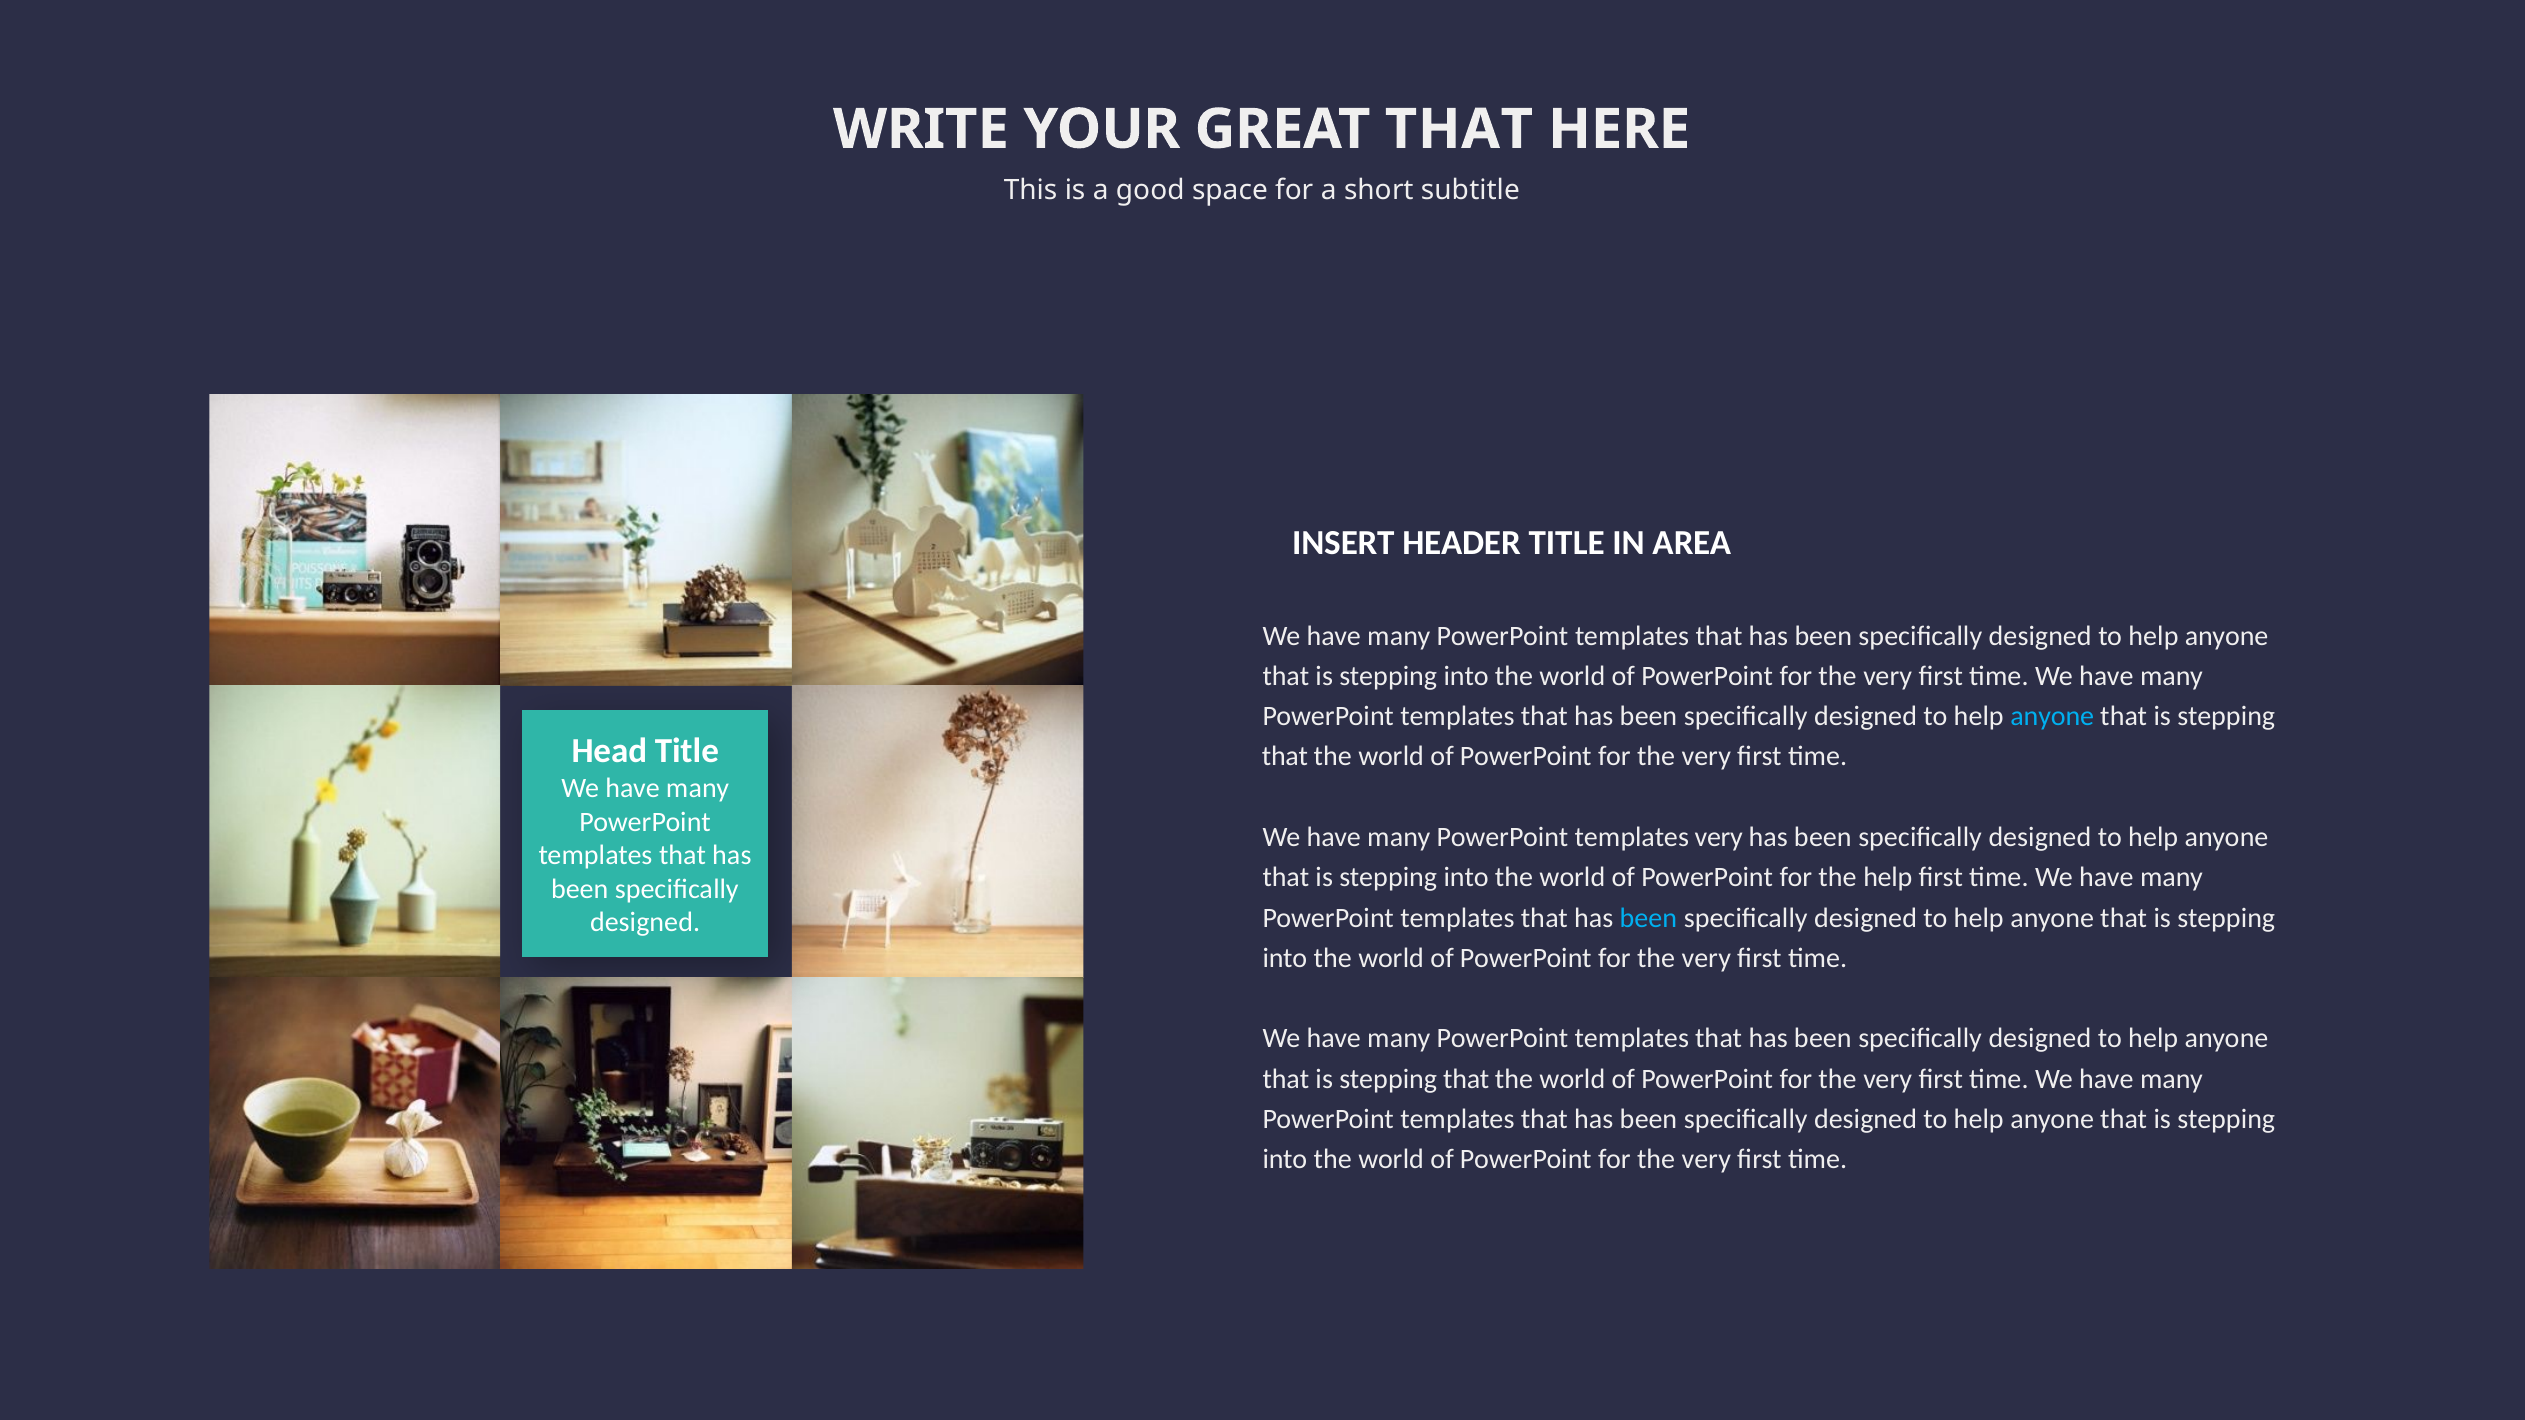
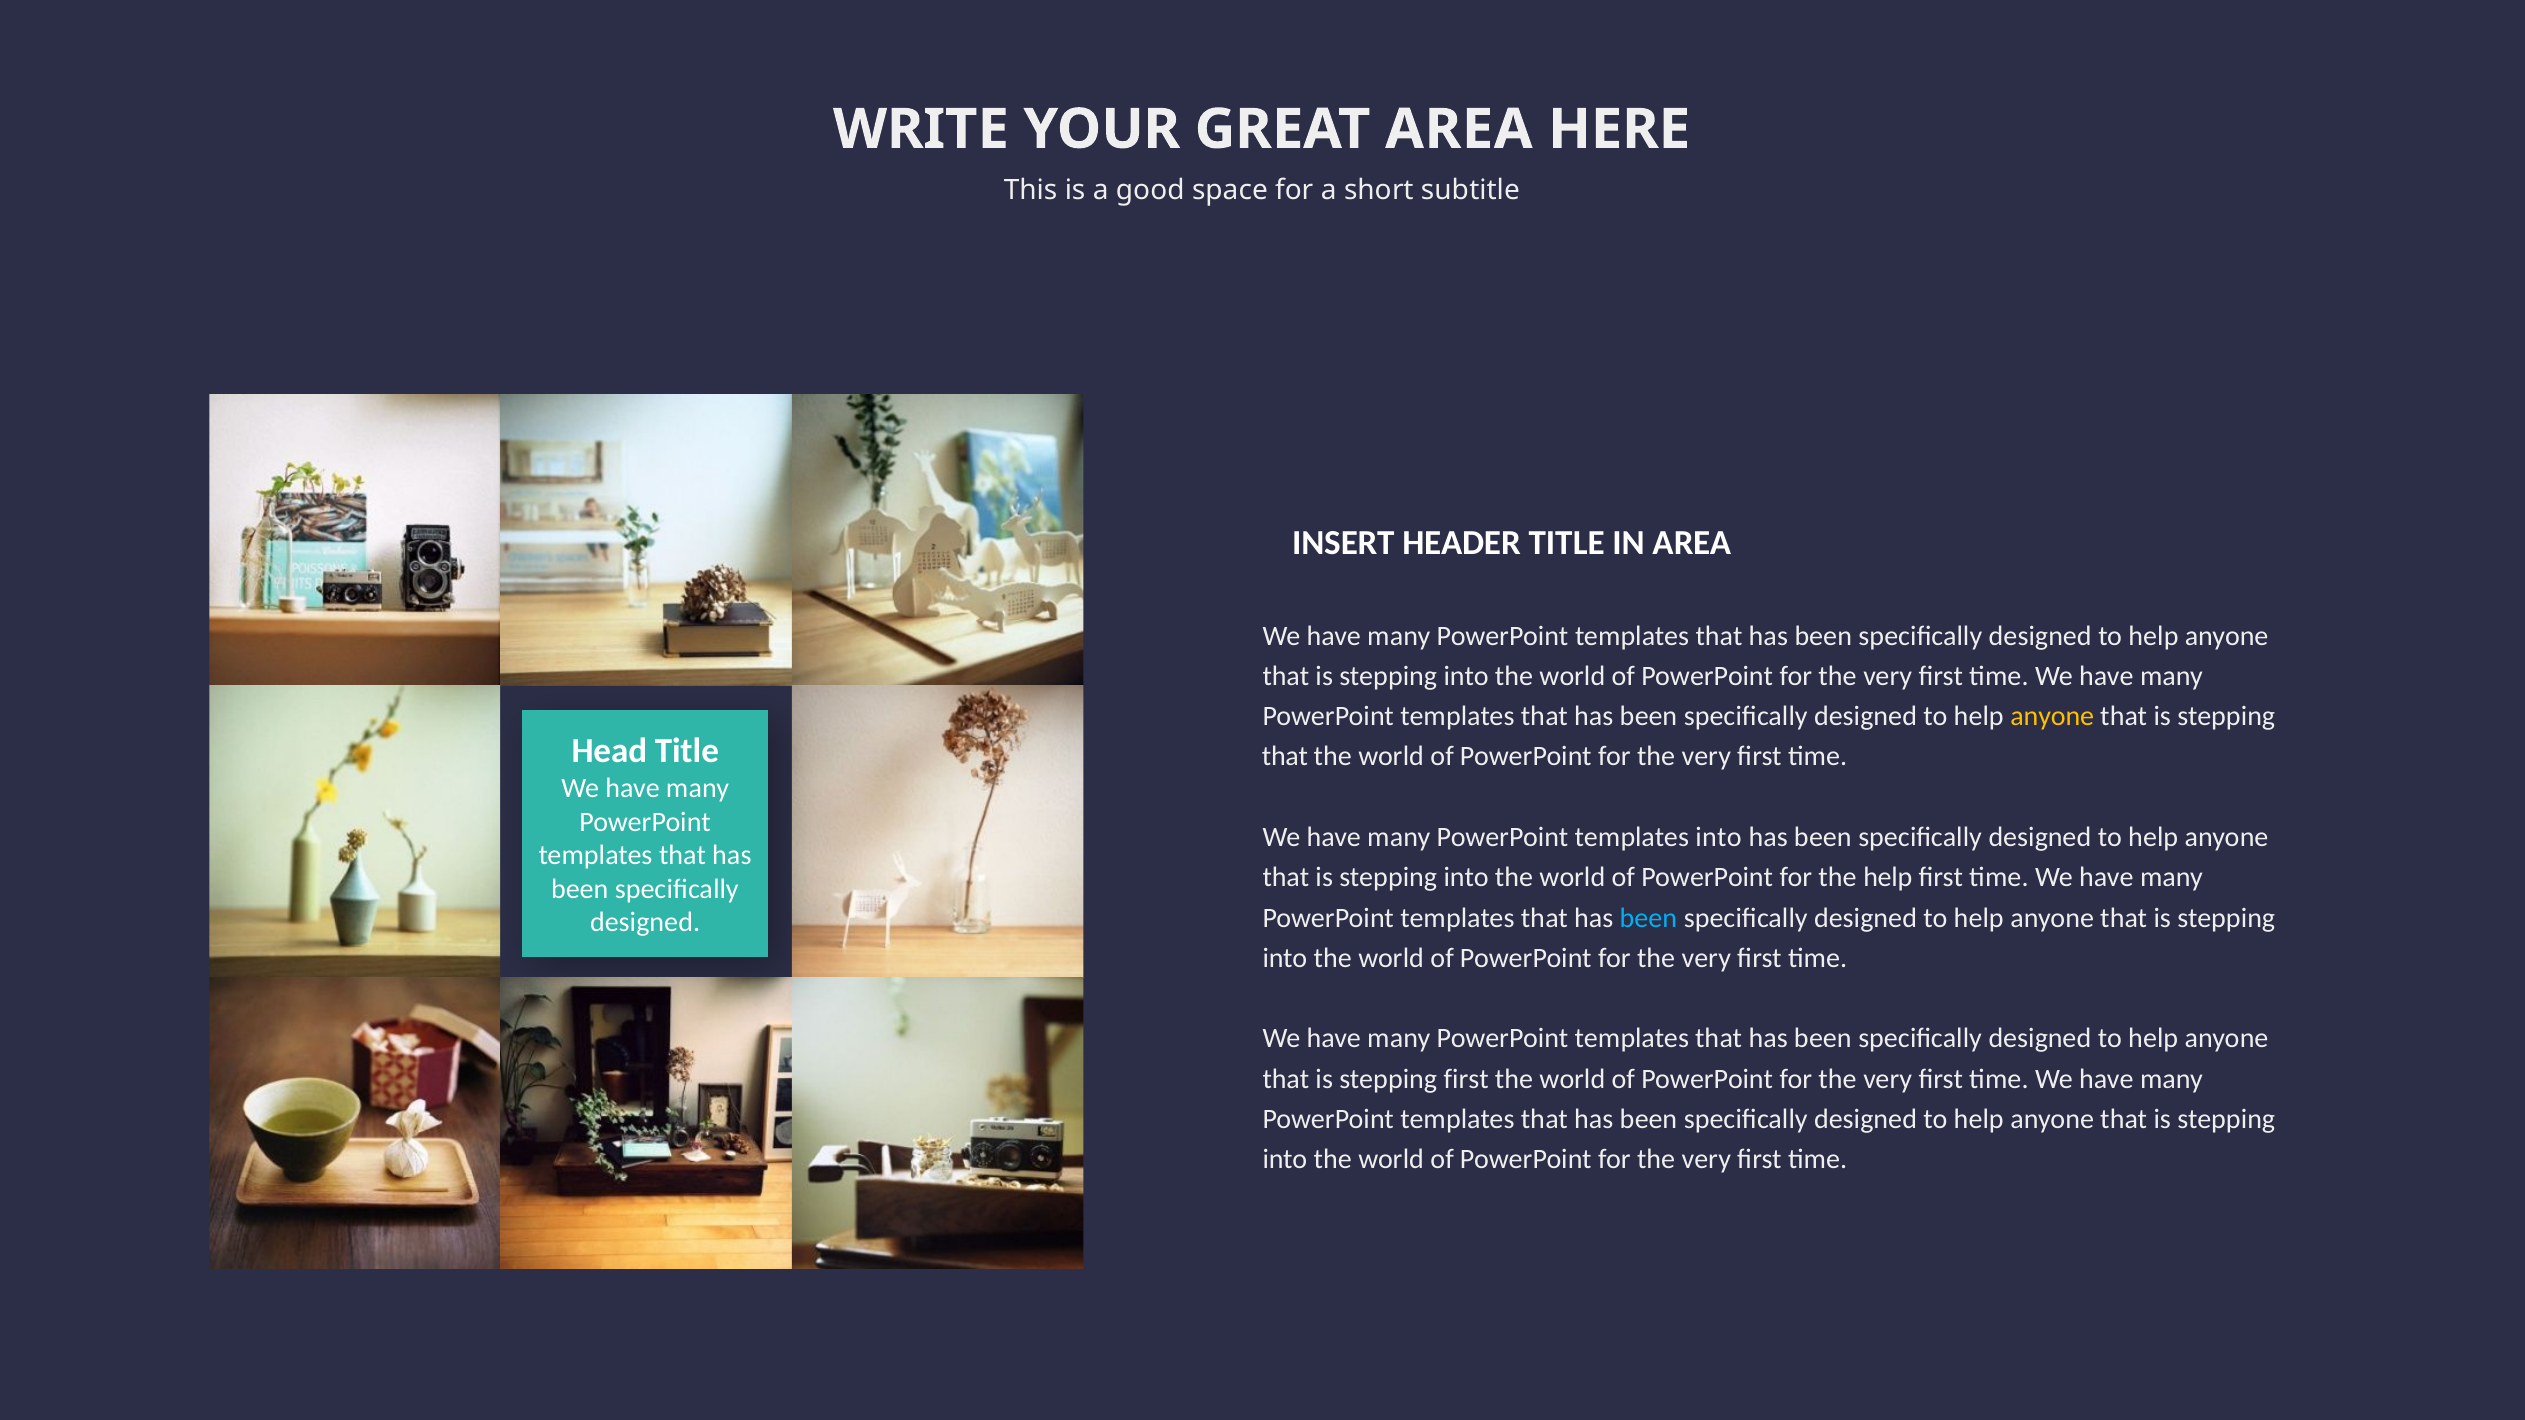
GREAT THAT: THAT -> AREA (1459, 129)
anyone colour: light blue -> yellow (2052, 716)
templates very: very -> into (1718, 837)
that: that -> first (1466, 1079)
